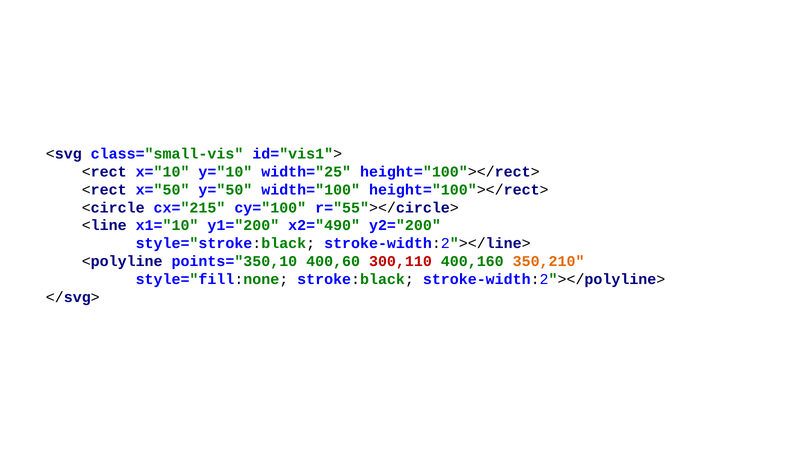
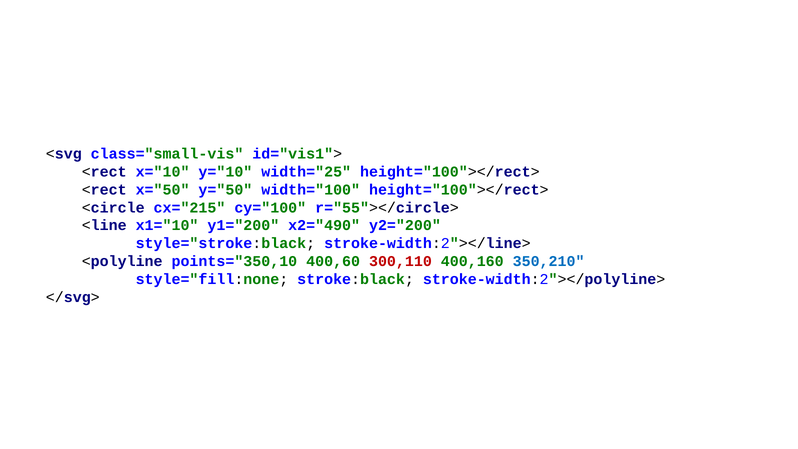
350,210 colour: orange -> blue (549, 261)
